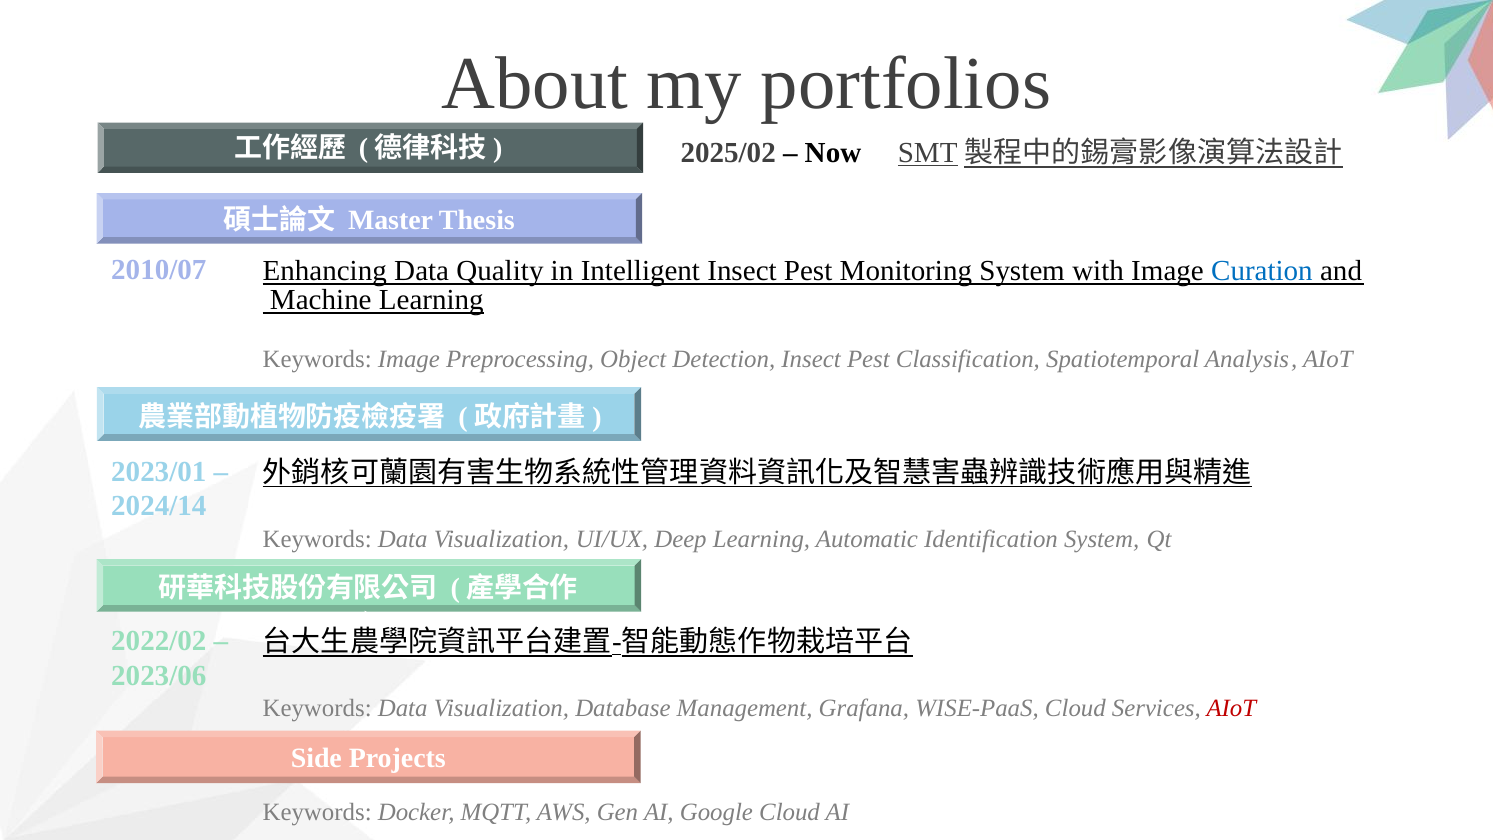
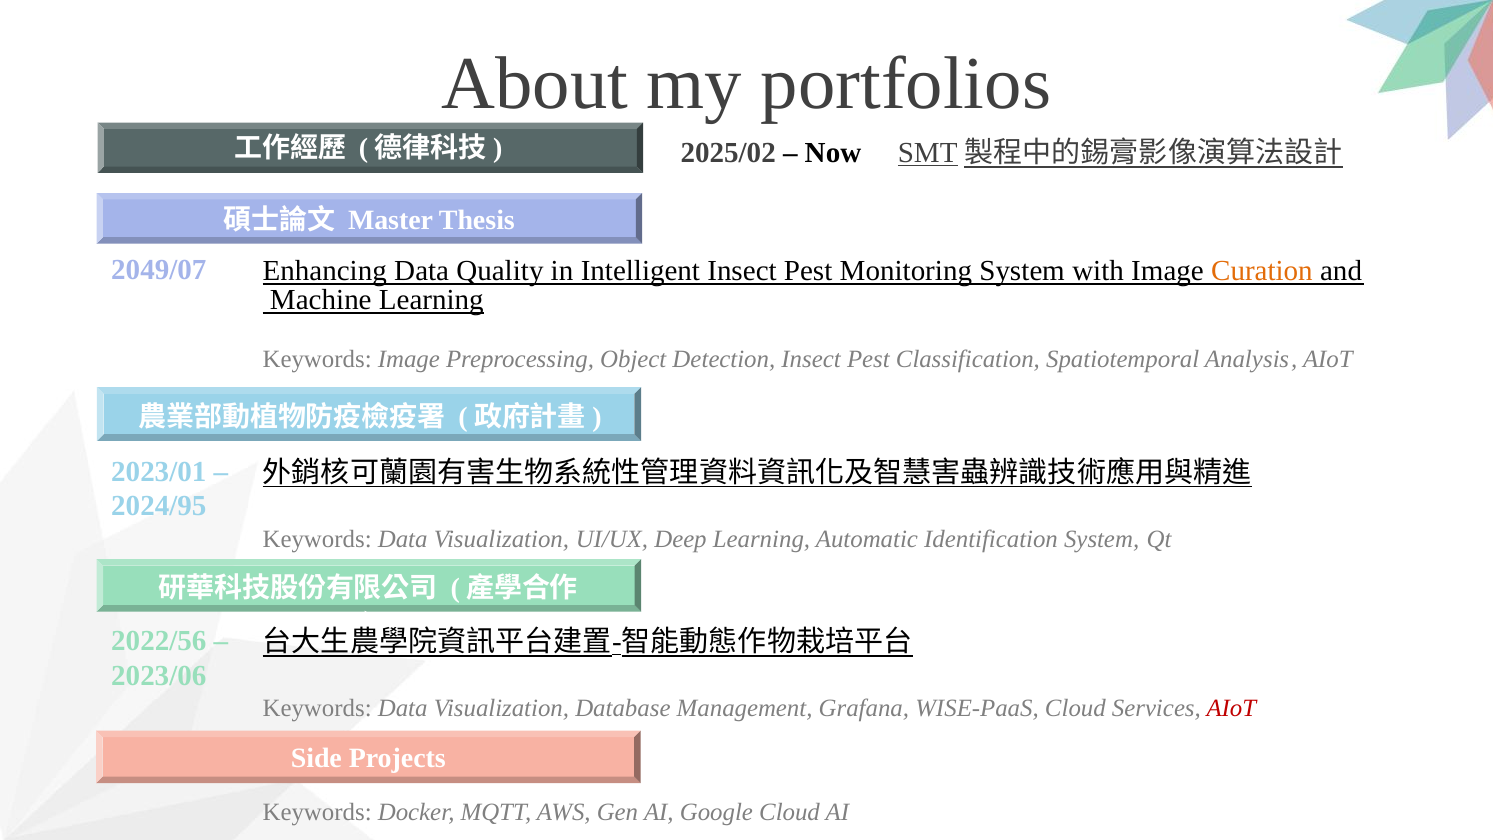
2010/07: 2010/07 -> 2049/07 (159, 270)
Curation colour: blue -> orange (1262, 271)
2024/14: 2024/14 -> 2024/95 (159, 506)
2022/02: 2022/02 -> 2022/56 (159, 641)
